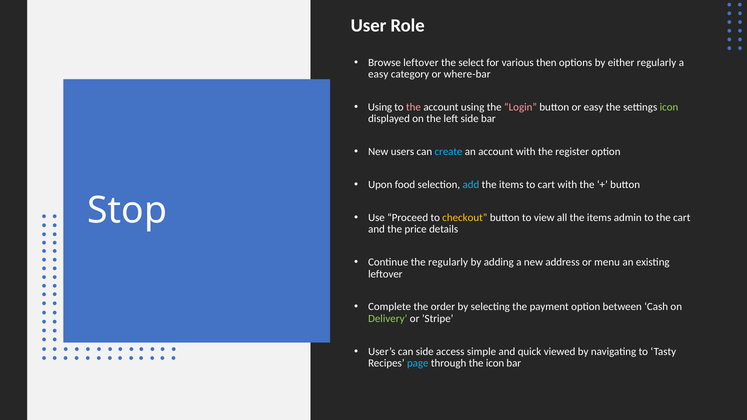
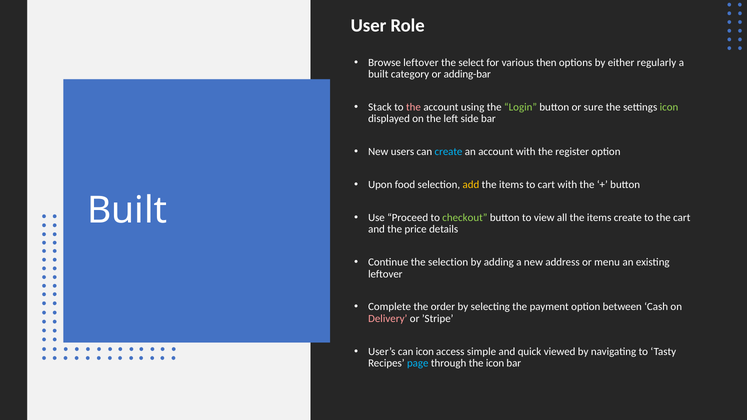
easy: easy -> built (378, 74)
where-bar: where-bar -> adding-bar (467, 74)
Using: Using -> Stack (380, 107)
Login colour: pink -> light green (521, 107)
or easy: easy -> sure (593, 107)
add colour: light blue -> yellow (471, 185)
Stop: Stop -> Built (127, 211)
checkout colour: yellow -> light green (465, 218)
items admin: admin -> create (628, 218)
the regularly: regularly -> selection (448, 262)
Delivery colour: light green -> pink (388, 319)
can side: side -> icon (425, 352)
